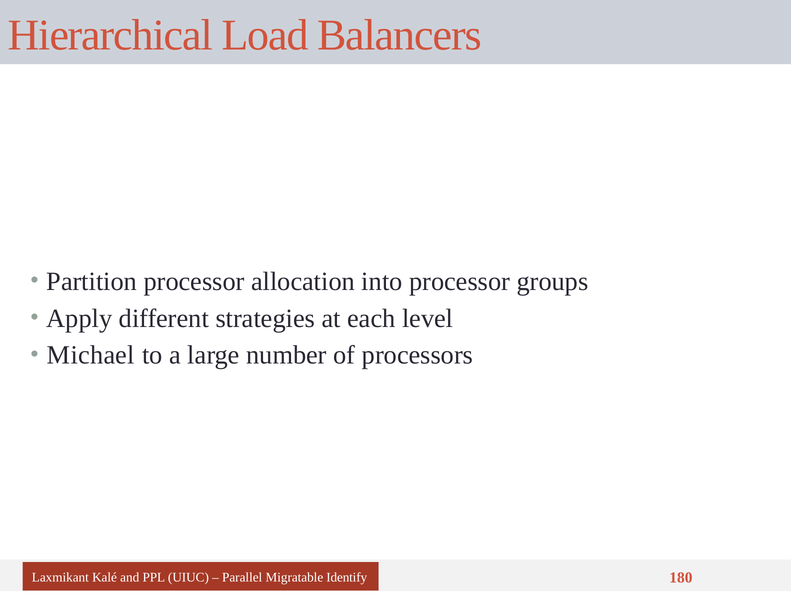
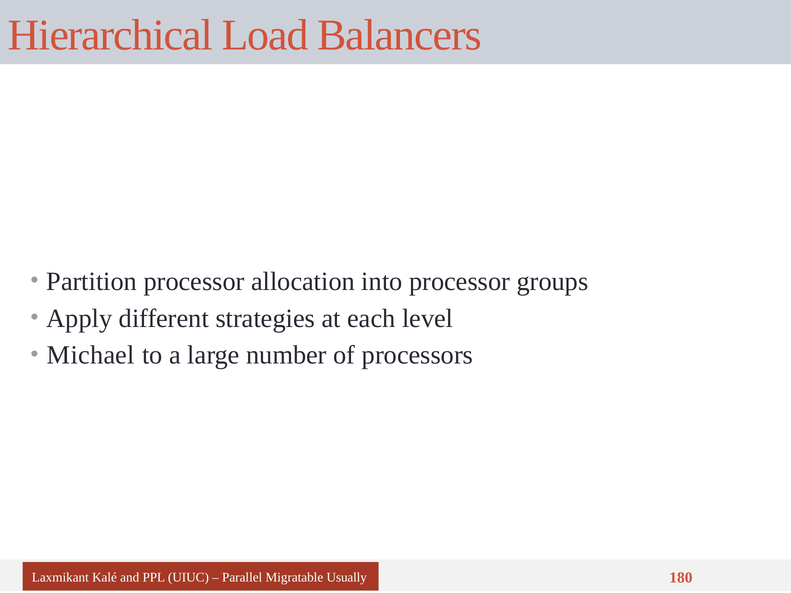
Identify: Identify -> Usually (347, 577)
